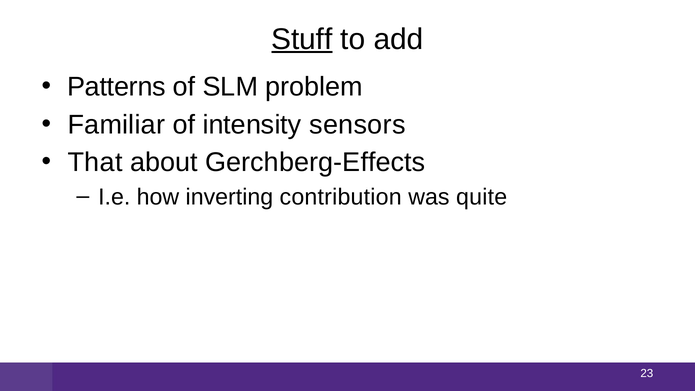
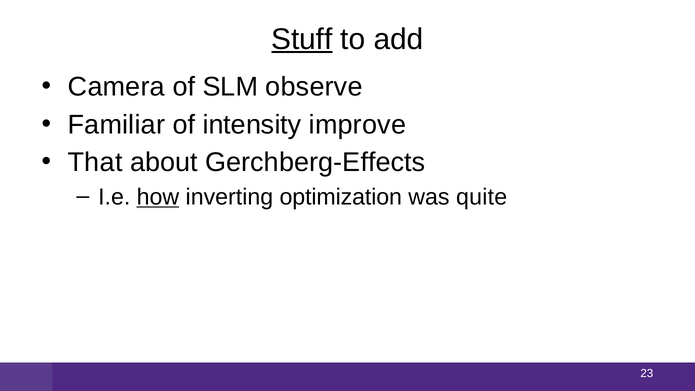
Patterns: Patterns -> Camera (116, 87)
problem: problem -> observe (314, 87)
sensors: sensors -> improve (357, 125)
how underline: none -> present (158, 197)
contribution: contribution -> optimization (341, 197)
